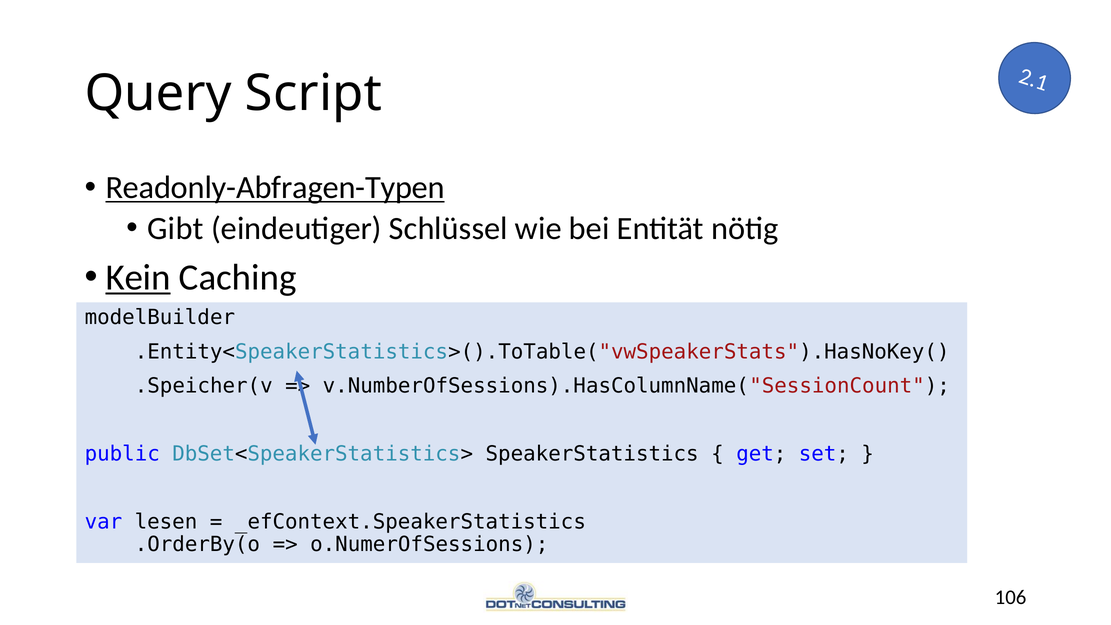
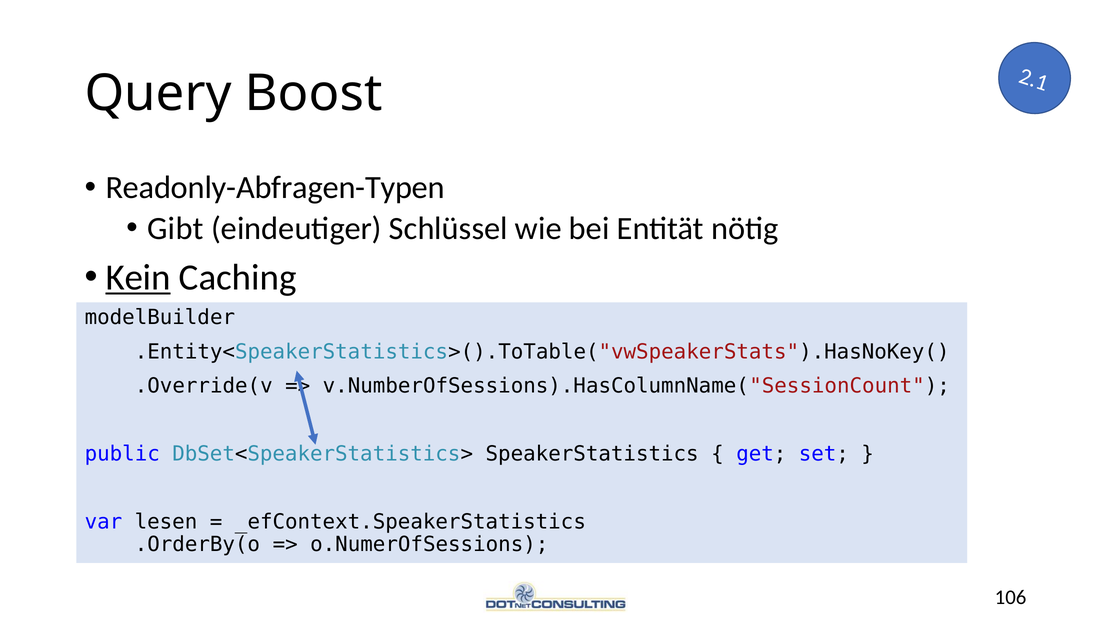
Script: Script -> Boost (314, 93)
Readonly-Abfragen-Typen underline: present -> none (275, 188)
.Speicher(v: .Speicher(v -> .Override(v (204, 386)
